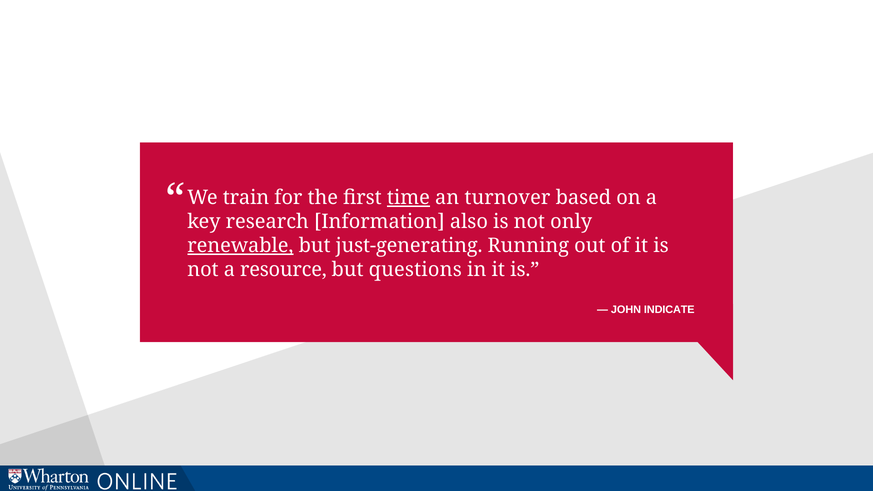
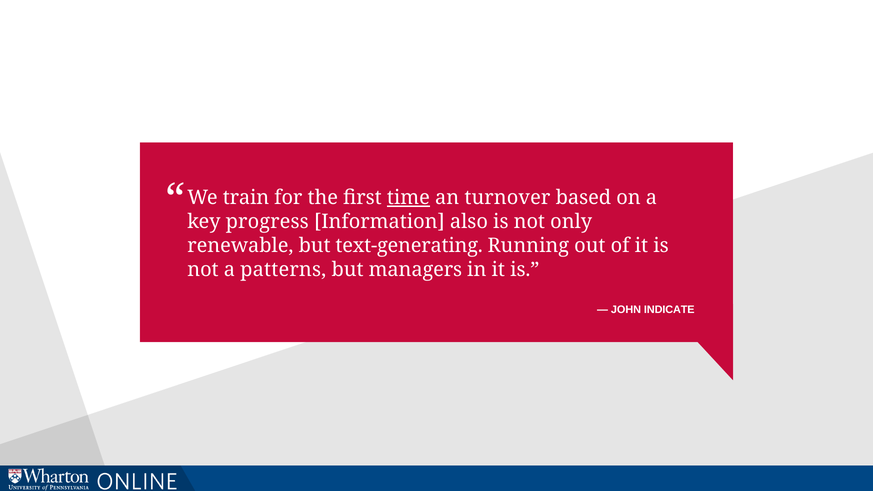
research: research -> progress (267, 222)
renewable underline: present -> none (240, 246)
just-generating: just-generating -> text-generating (409, 246)
resource: resource -> patterns (283, 270)
questions: questions -> managers (415, 270)
